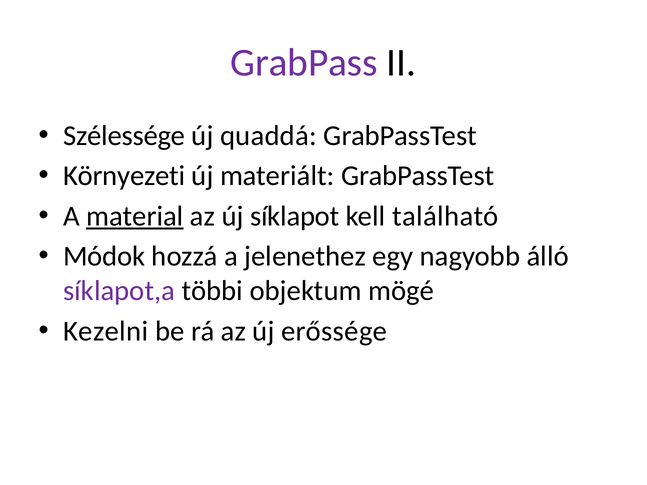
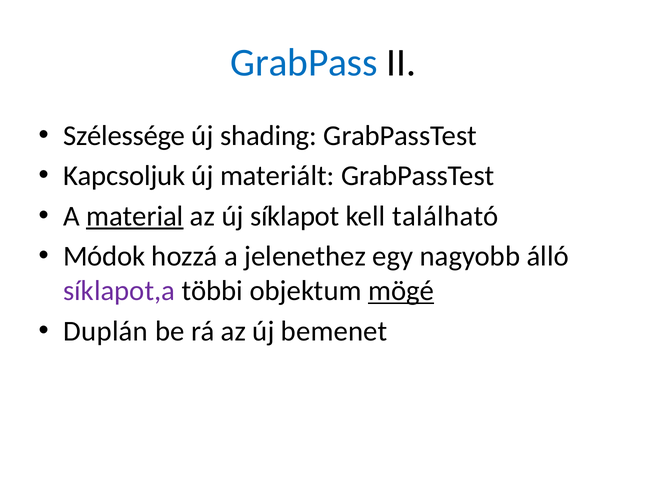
GrabPass colour: purple -> blue (304, 63)
quaddá: quaddá -> shading (269, 136)
Környezeti: Környezeti -> Kapcsoljuk (124, 176)
mögé underline: none -> present (401, 291)
Kezelni: Kezelni -> Duplán (106, 331)
erőssége: erőssége -> bemenet (334, 331)
